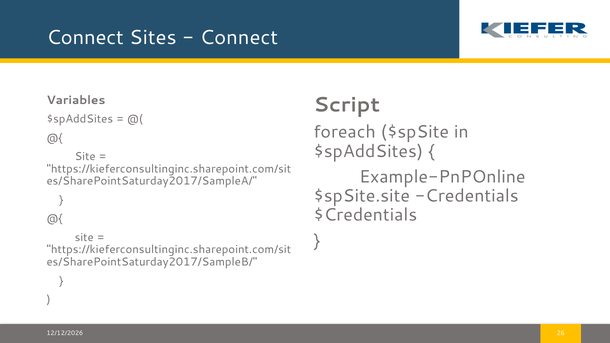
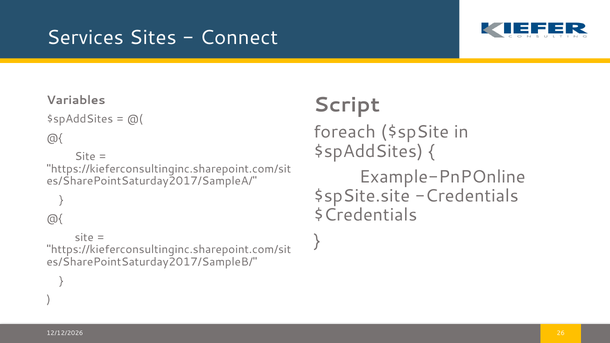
Connect: Connect -> Services (85, 38)
